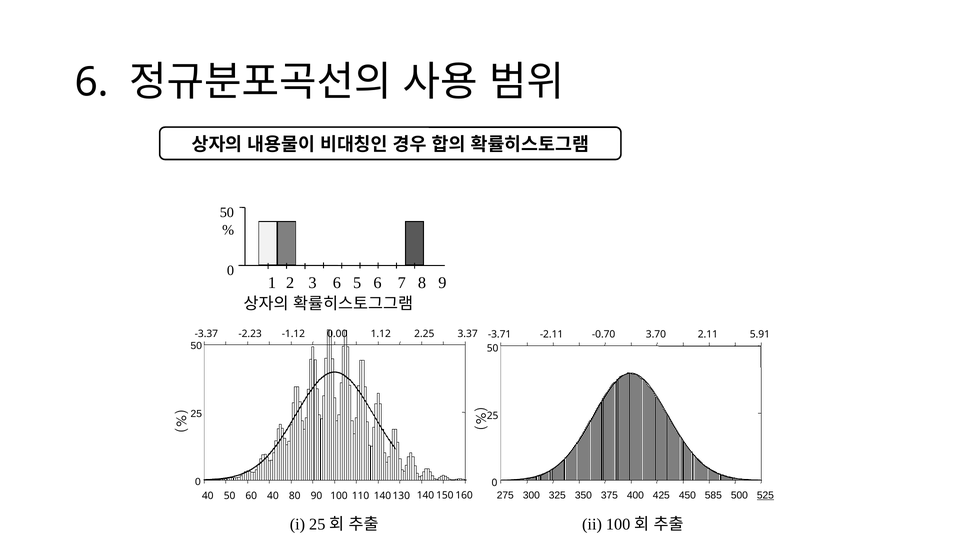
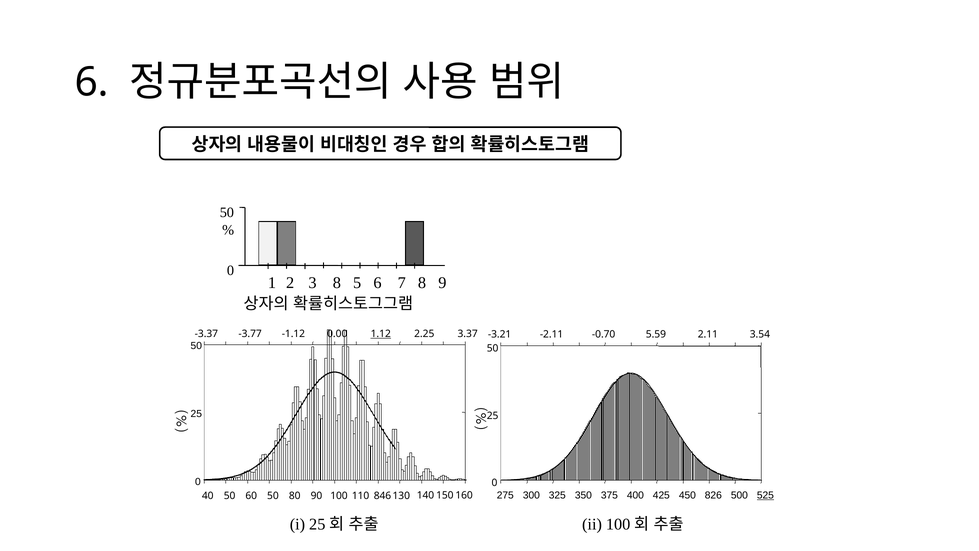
3 6: 6 -> 8 (337, 283)
-2.23: -2.23 -> -3.77 (250, 334)
1.12 underline: none -> present (381, 334)
-3.71: -3.71 -> -3.21 (500, 334)
3.70: 3.70 -> 5.59 (656, 334)
5.91: 5.91 -> 3.54 (760, 334)
585: 585 -> 826 (713, 495)
60 40: 40 -> 50 (273, 496)
140: 140 -> 846 (382, 496)
